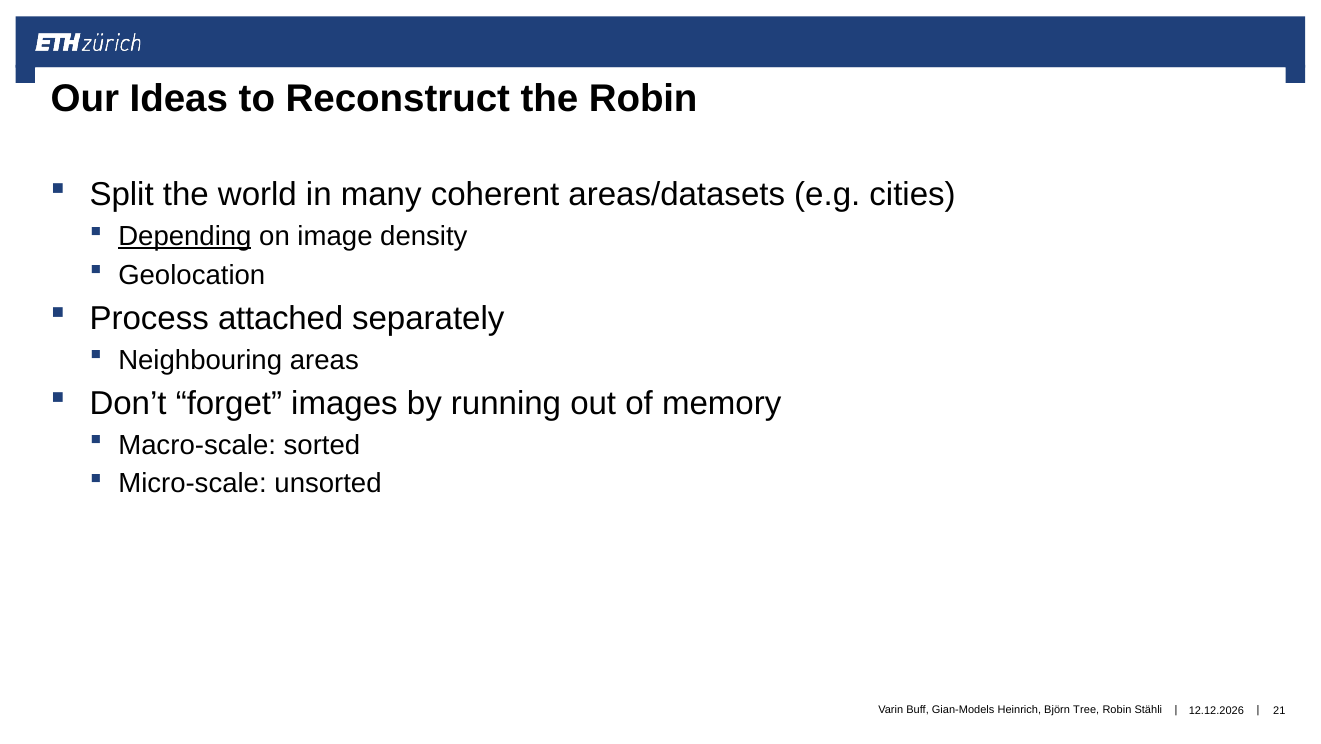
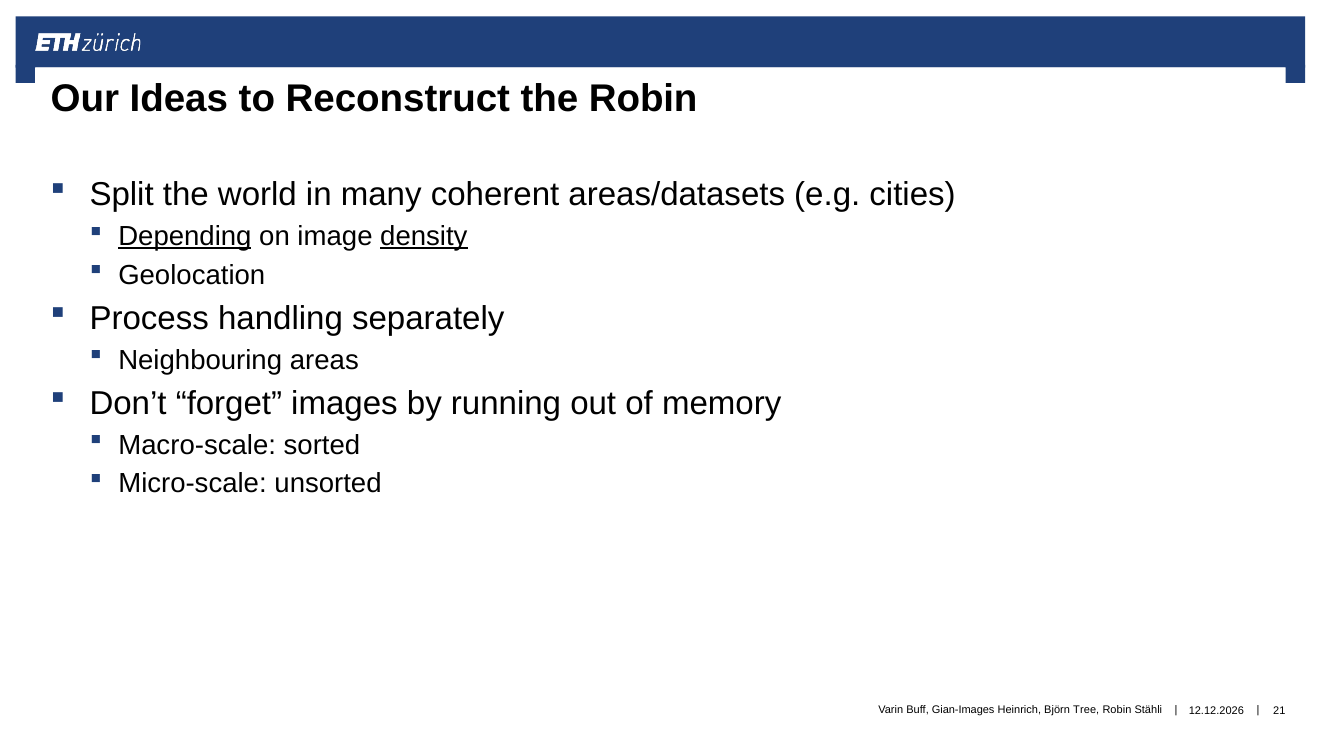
density underline: none -> present (424, 236)
attached: attached -> handling (281, 318)
Gian-Models: Gian-Models -> Gian-Images (963, 709)
